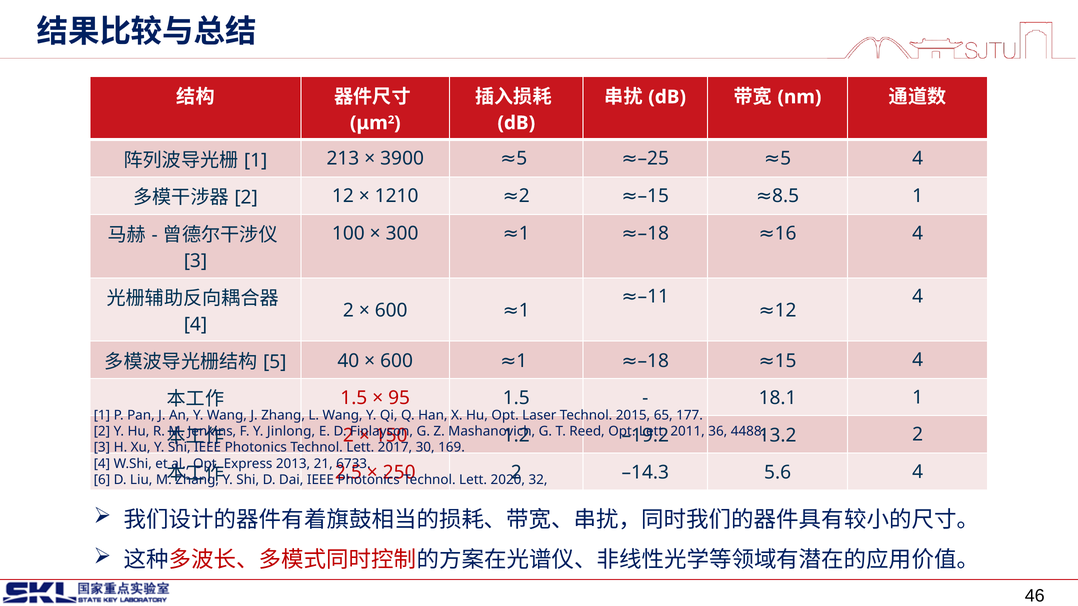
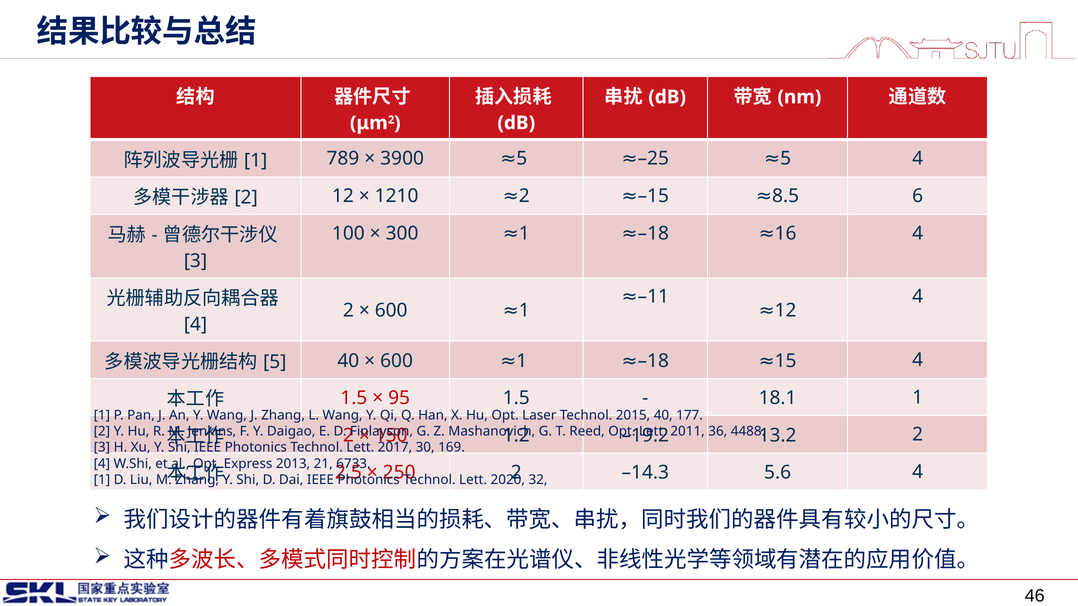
213: 213 -> 789 (343, 159)
1: 1 -> 6 (918, 196)
2015 65: 65 -> 40 (663, 415)
Jinlong: Jinlong -> Daigao (291, 432)
6: 6 -> 1 (102, 480)
